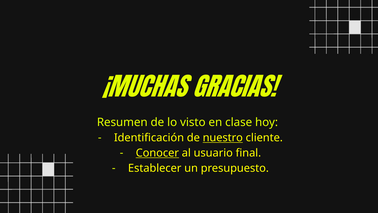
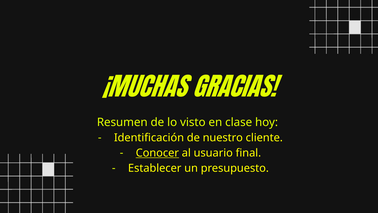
nuestro underline: present -> none (223, 138)
